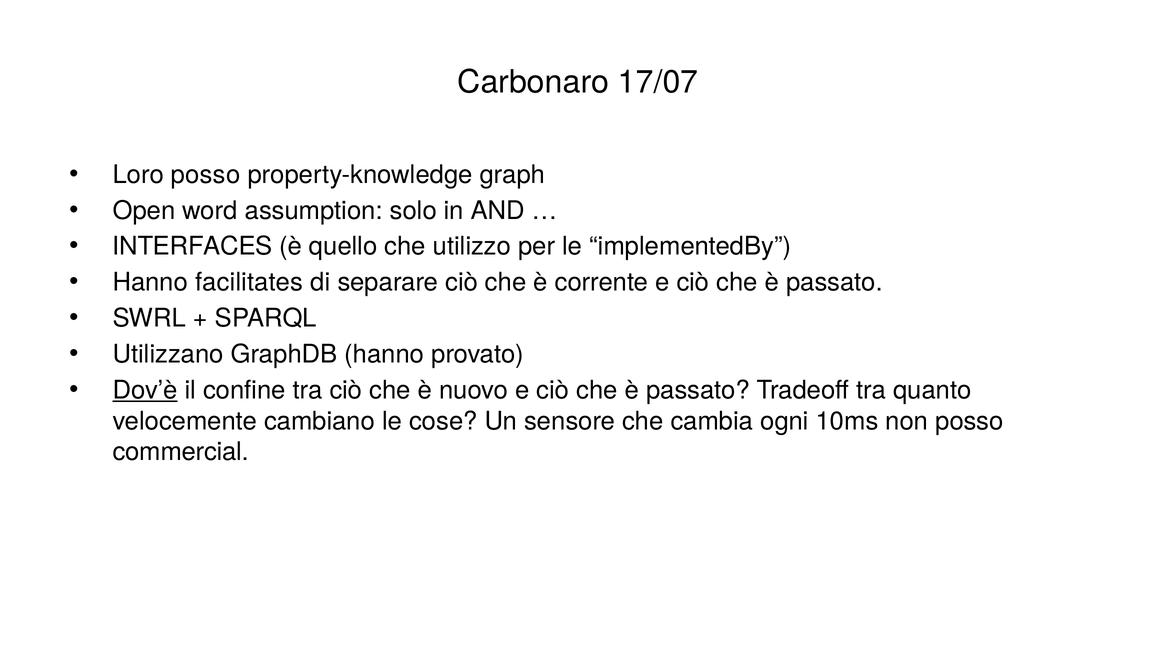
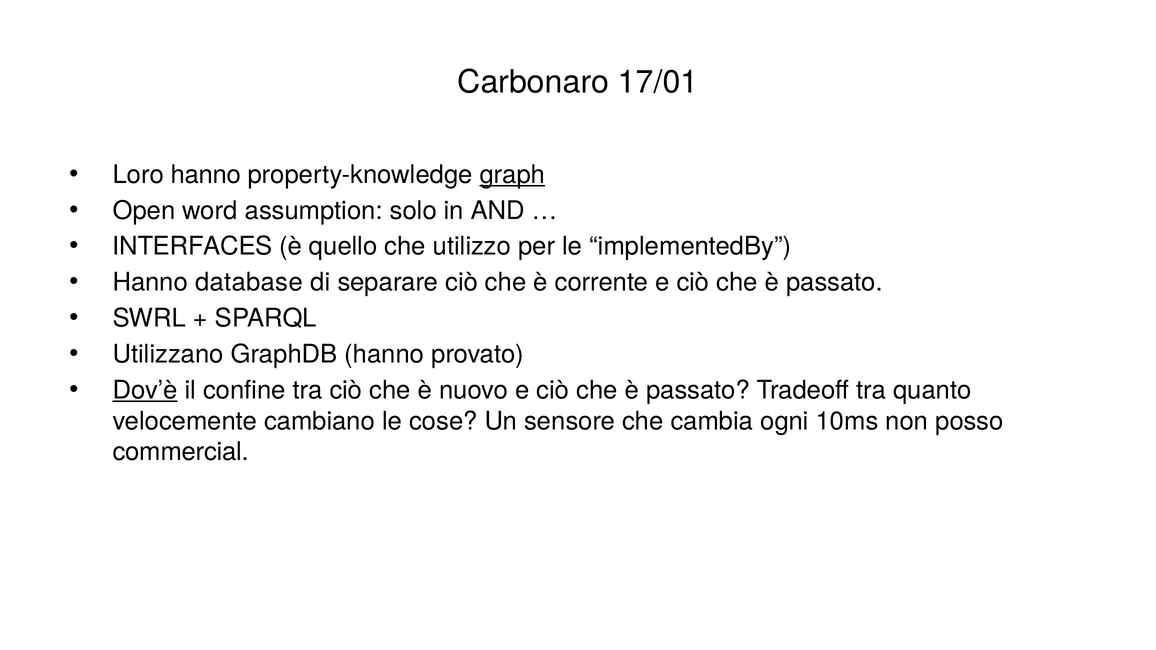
17/07: 17/07 -> 17/01 (658, 82)
Loro posso: posso -> hanno (206, 175)
graph underline: none -> present (512, 175)
facilitates: facilitates -> database (249, 283)
